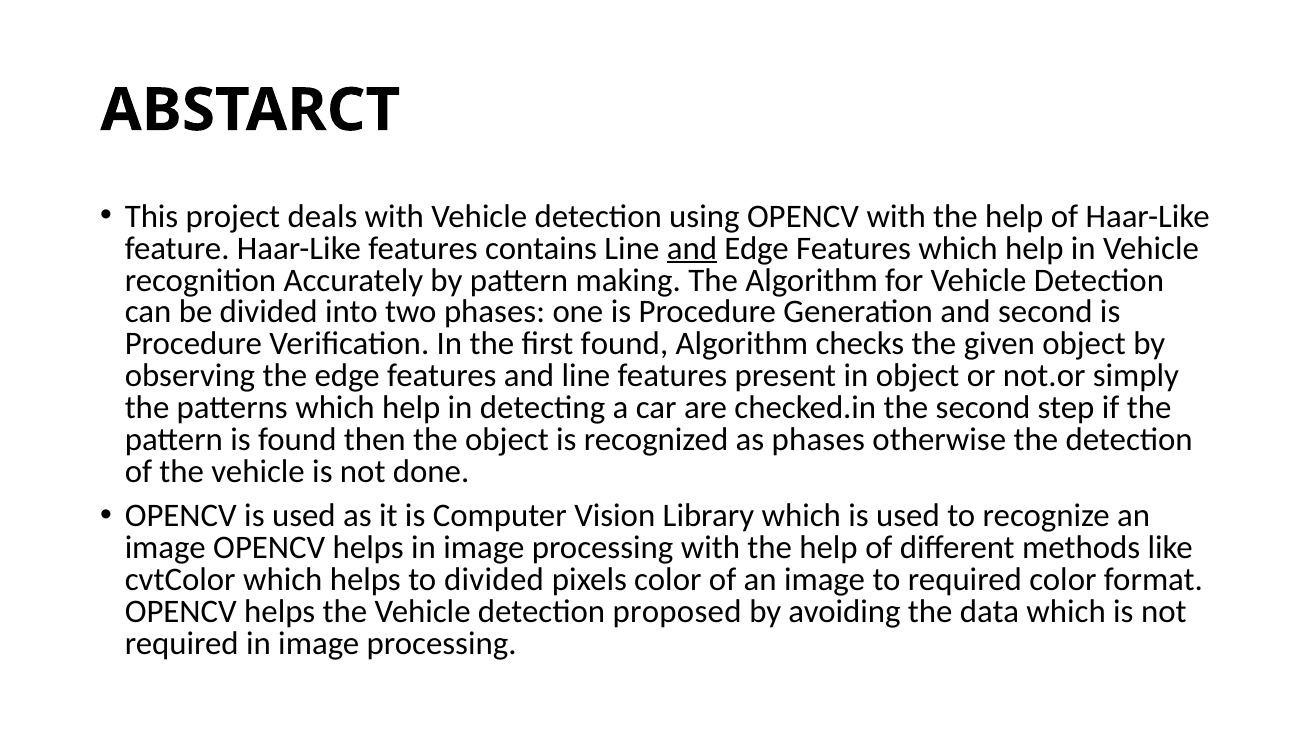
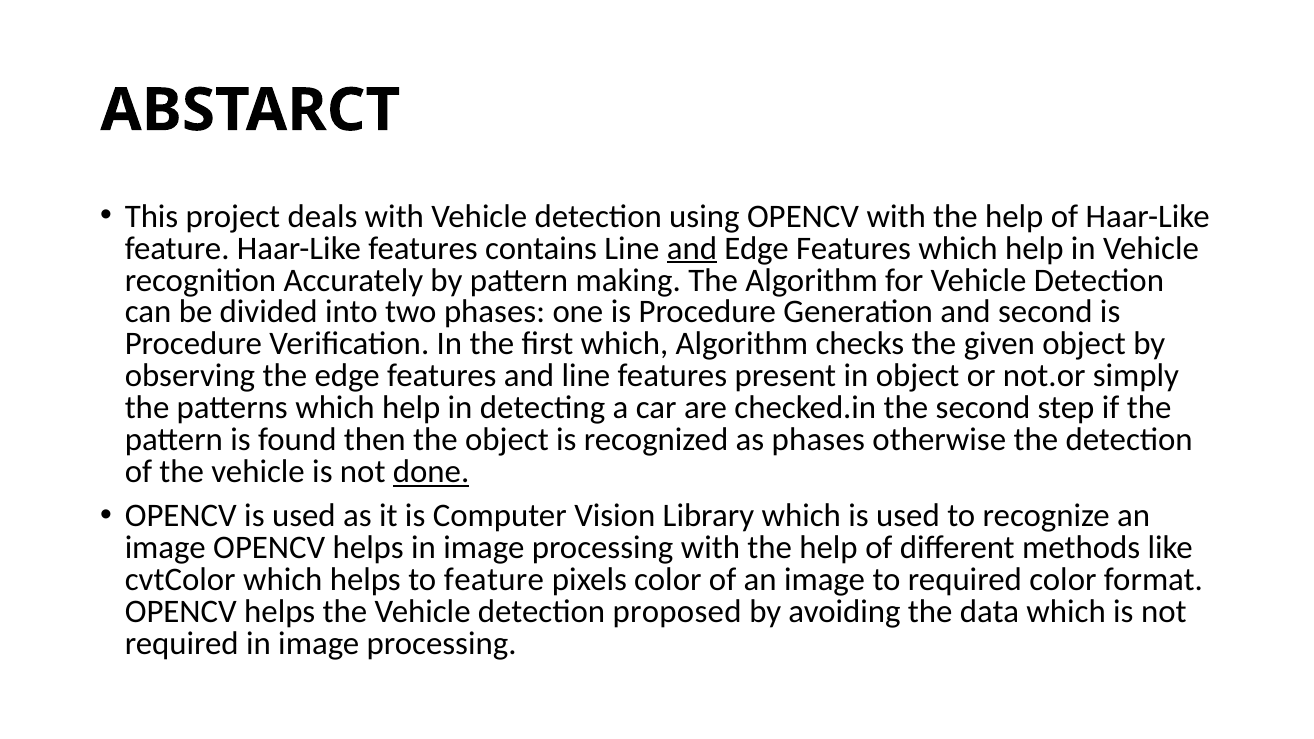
first found: found -> which (625, 344)
done underline: none -> present (431, 472)
to divided: divided -> feature (494, 580)
